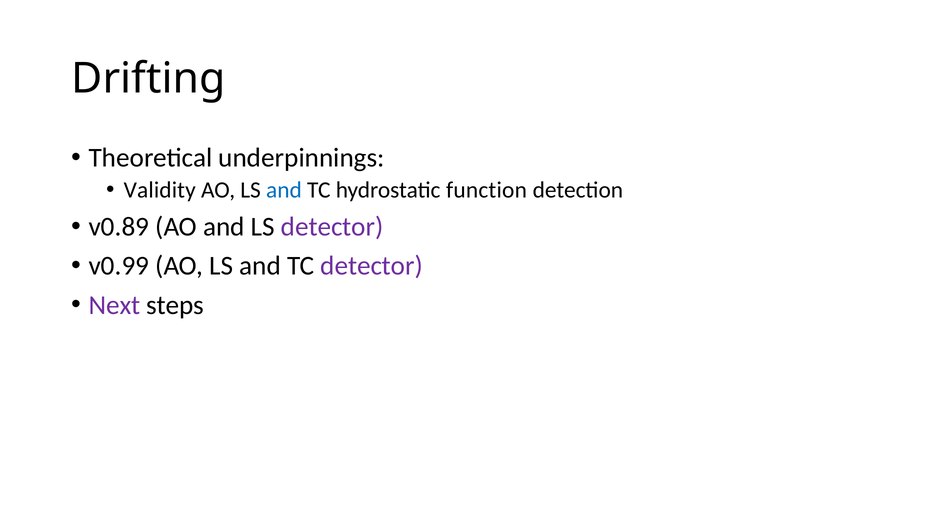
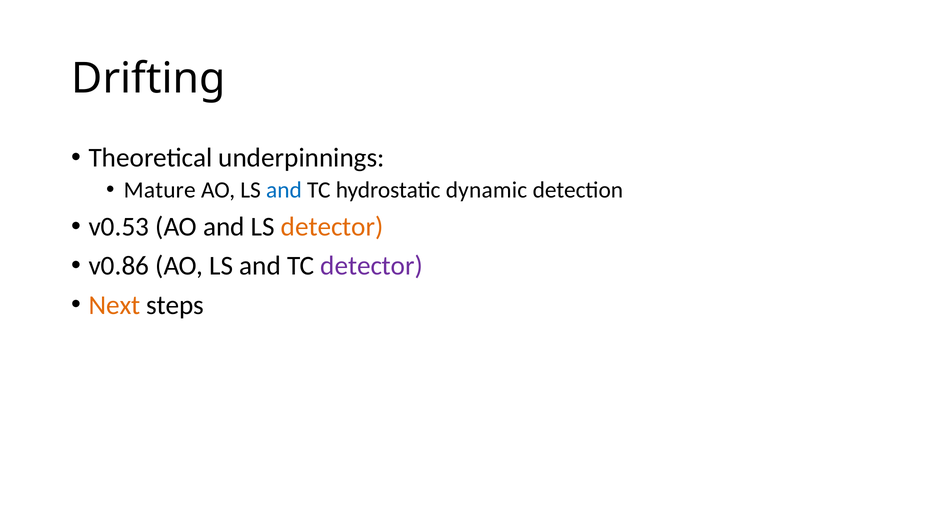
Validity: Validity -> Mature (160, 190)
function: function -> dynamic (486, 190)
v0.89: v0.89 -> v0.53 (119, 227)
detector colour: purple -> orange (332, 227)
v0.99: v0.99 -> v0.86 (119, 266)
Next colour: purple -> orange (115, 305)
